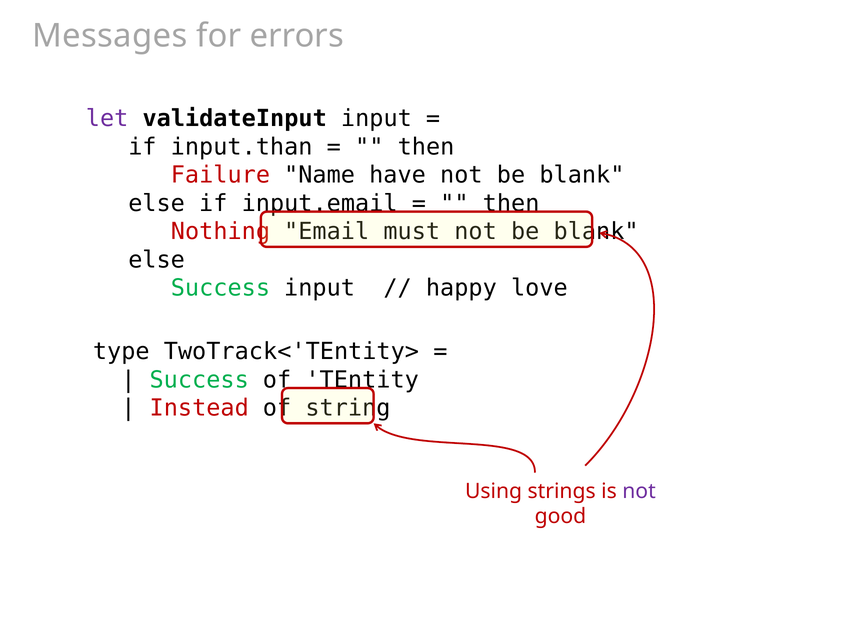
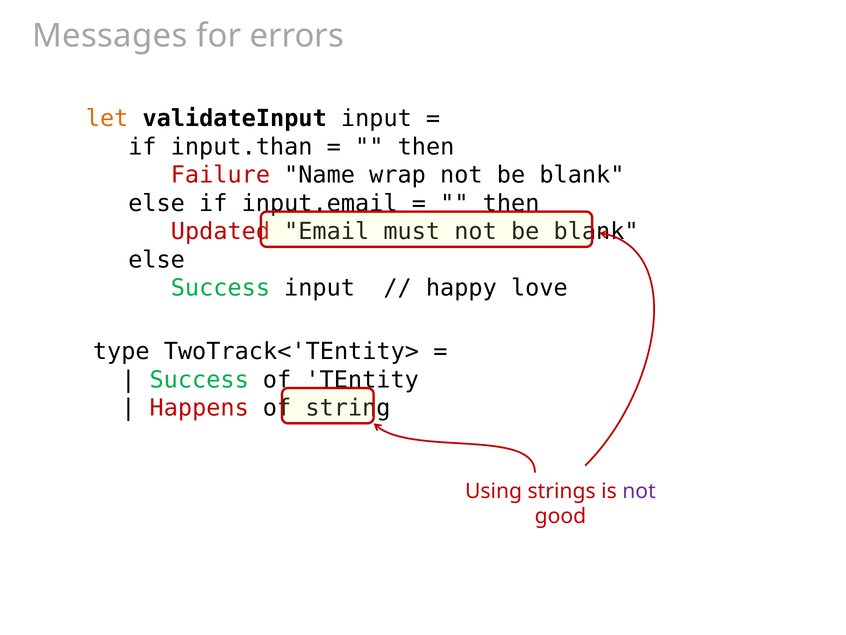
let colour: purple -> orange (107, 119)
have: have -> wrap (398, 175)
Nothing: Nothing -> Updated (220, 231)
Instead: Instead -> Happens (199, 408)
